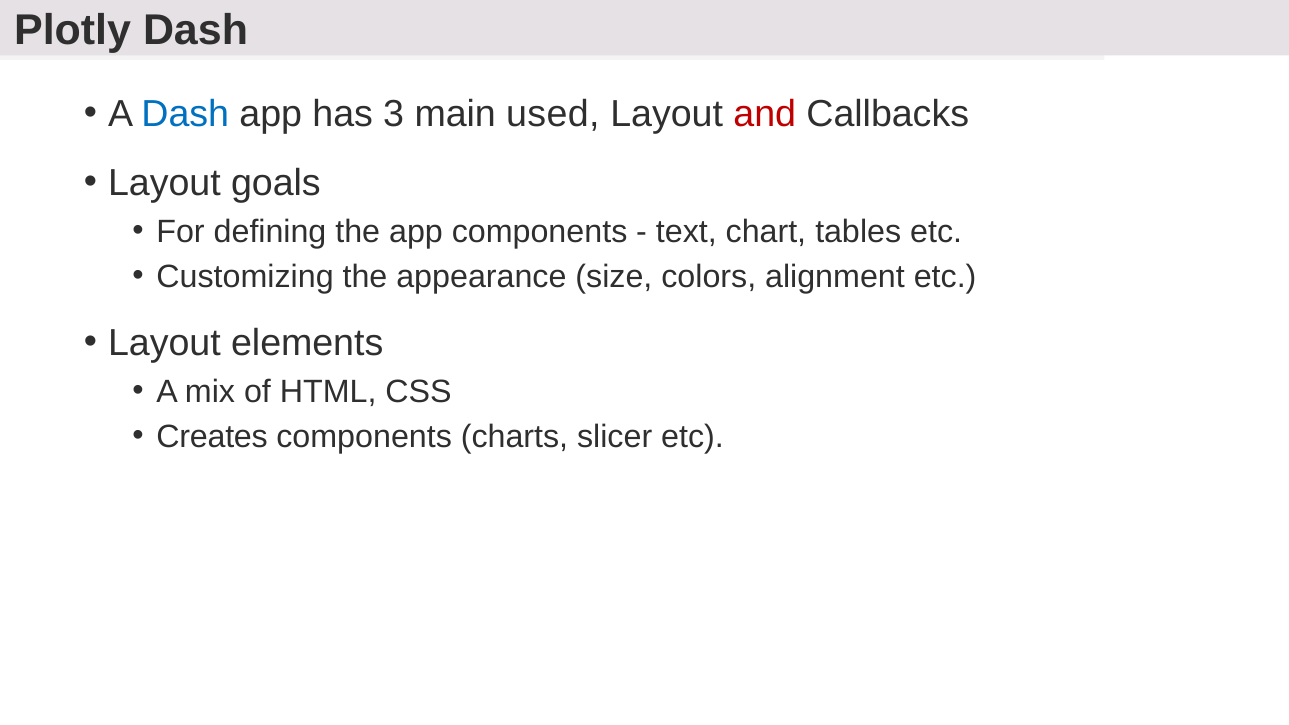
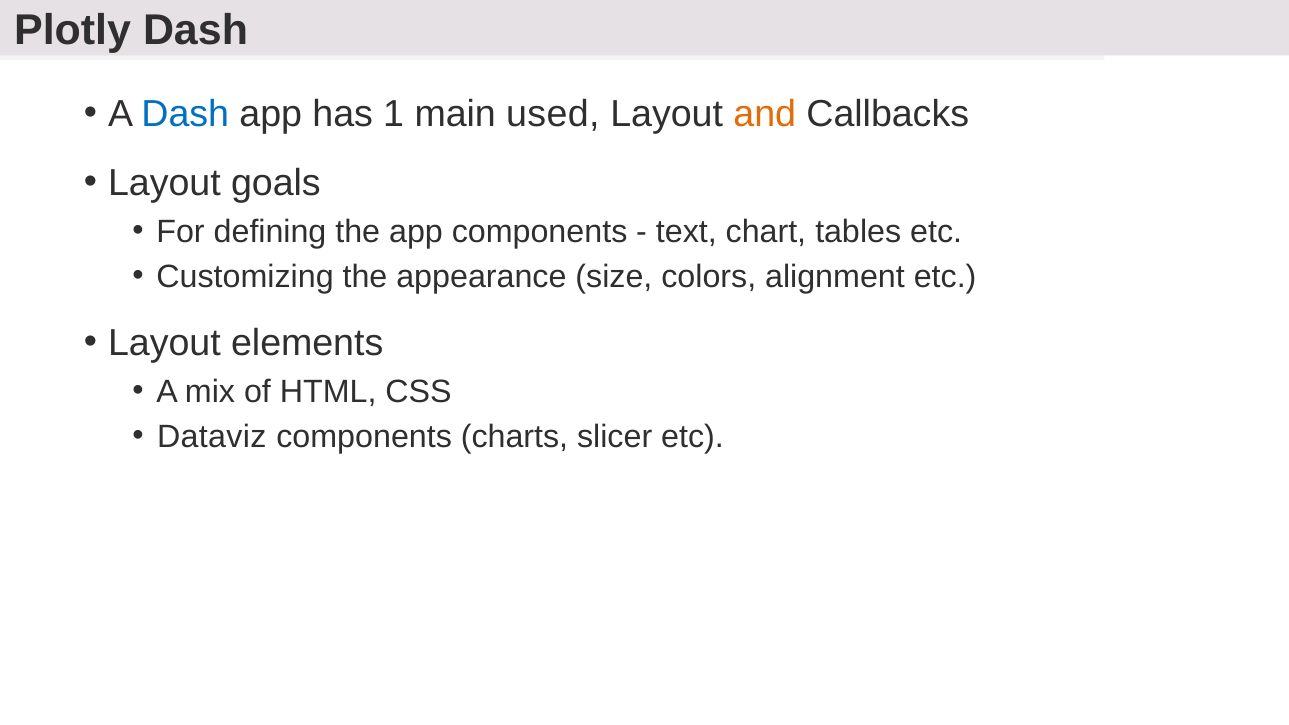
3: 3 -> 1 (394, 114)
and colour: red -> orange (765, 114)
Creates: Creates -> Dataviz (212, 437)
